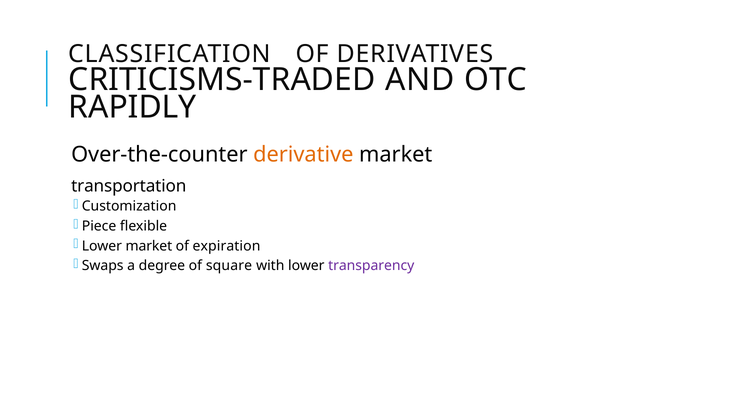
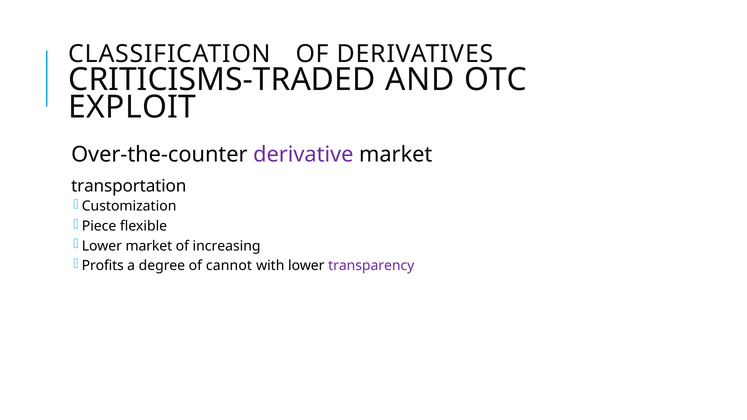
RAPIDLY: RAPIDLY -> EXPLOIT (132, 107)
derivative colour: orange -> purple (303, 155)
expiration: expiration -> increasing (227, 246)
Swaps: Swaps -> Profits (103, 266)
square: square -> cannot (229, 266)
